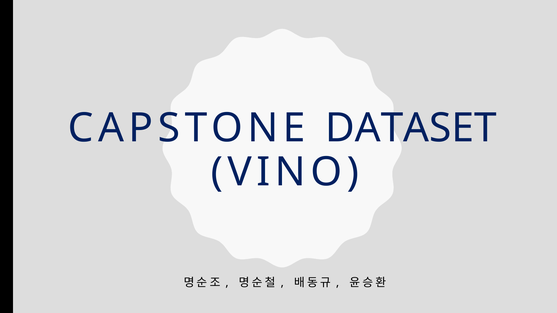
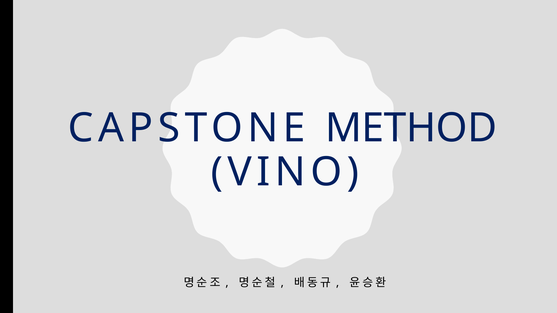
DATASET: DATASET -> METHOD (411, 128)
